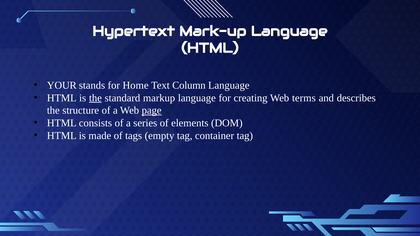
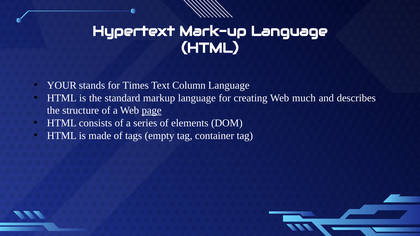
Home: Home -> Times (136, 85)
the underline: present -> none (95, 98)
terms: terms -> much (304, 98)
